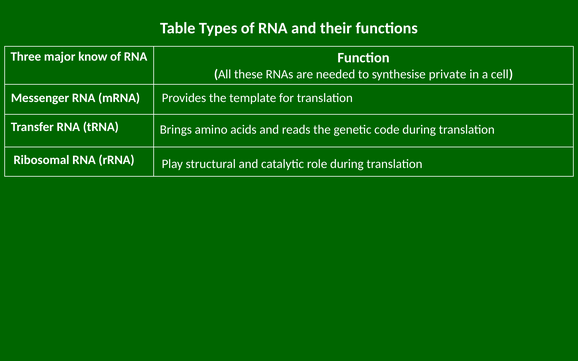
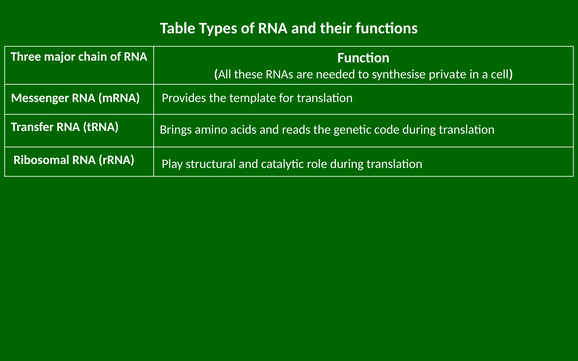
know: know -> chain (93, 57)
